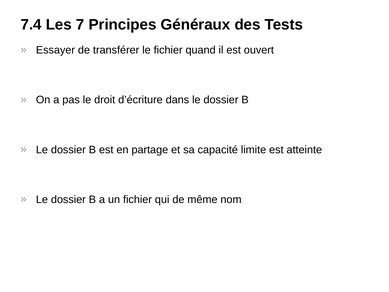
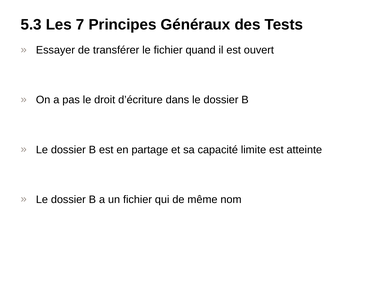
7.4: 7.4 -> 5.3 (31, 25)
